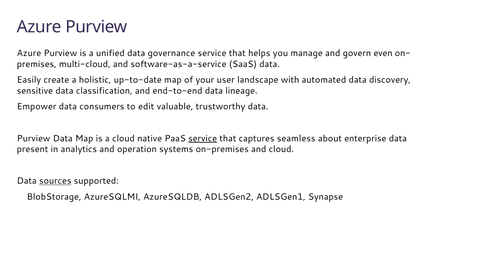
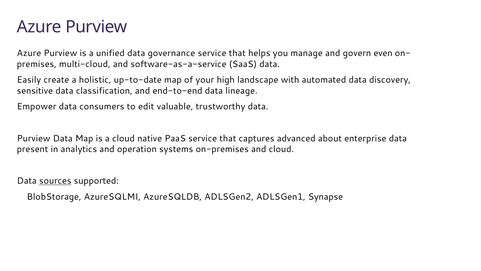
user: user -> high (226, 80)
service underline: present -> none (203, 138)
seamless: seamless -> advanced (296, 138)
